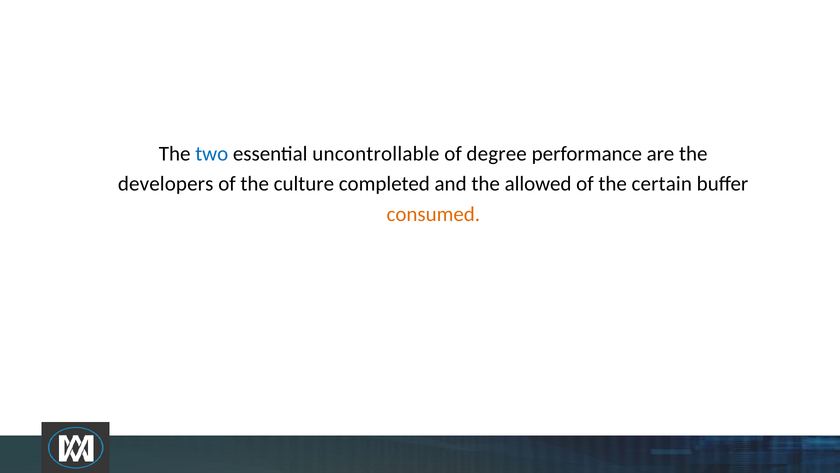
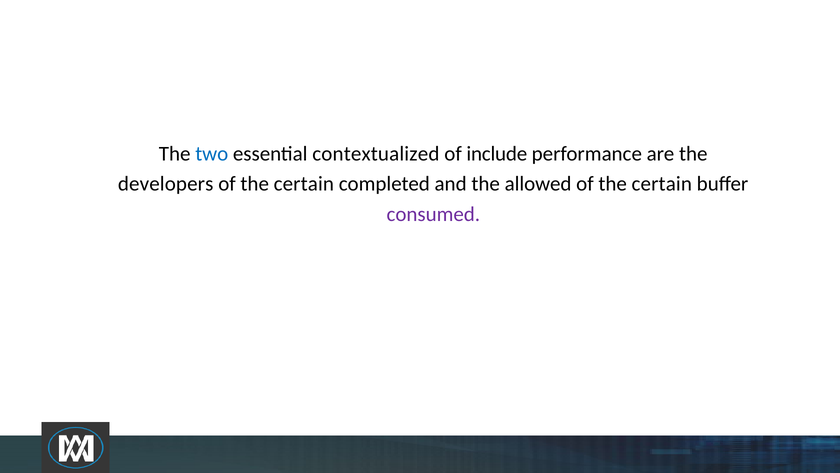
uncontrollable: uncontrollable -> contextualized (376, 154)
degree: degree -> include (497, 154)
culture: culture -> certain (304, 184)
consumed colour: orange -> purple (433, 214)
